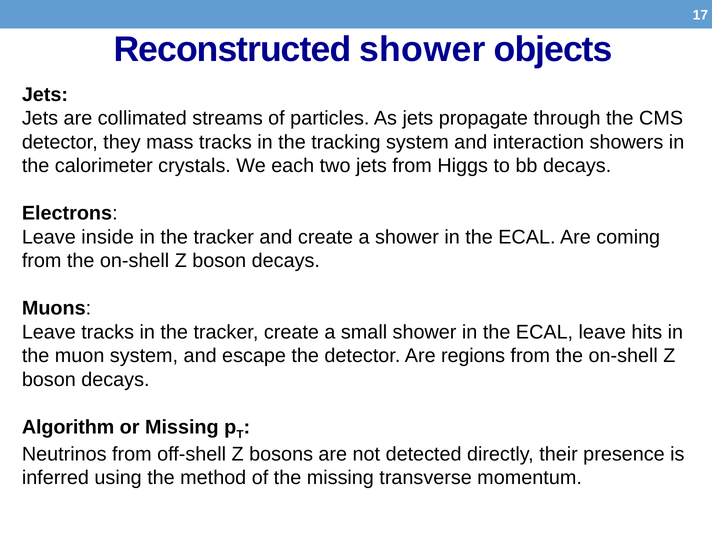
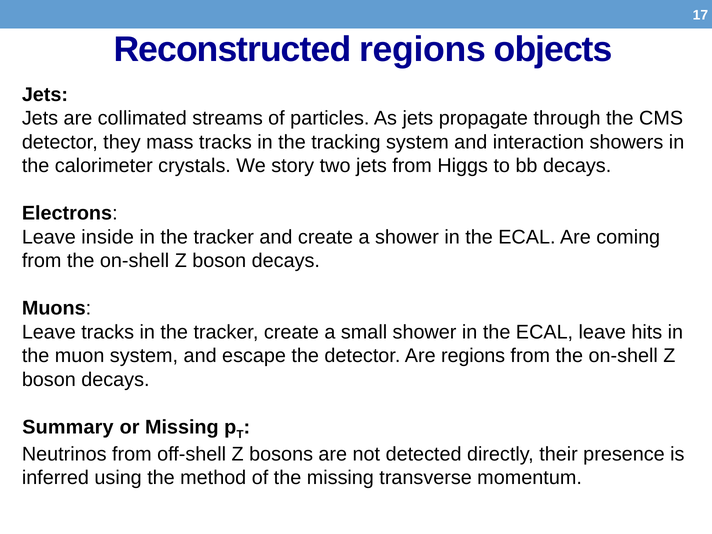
Reconstructed shower: shower -> regions (423, 49)
each: each -> story (293, 166)
Algorithm: Algorithm -> Summary (68, 427)
